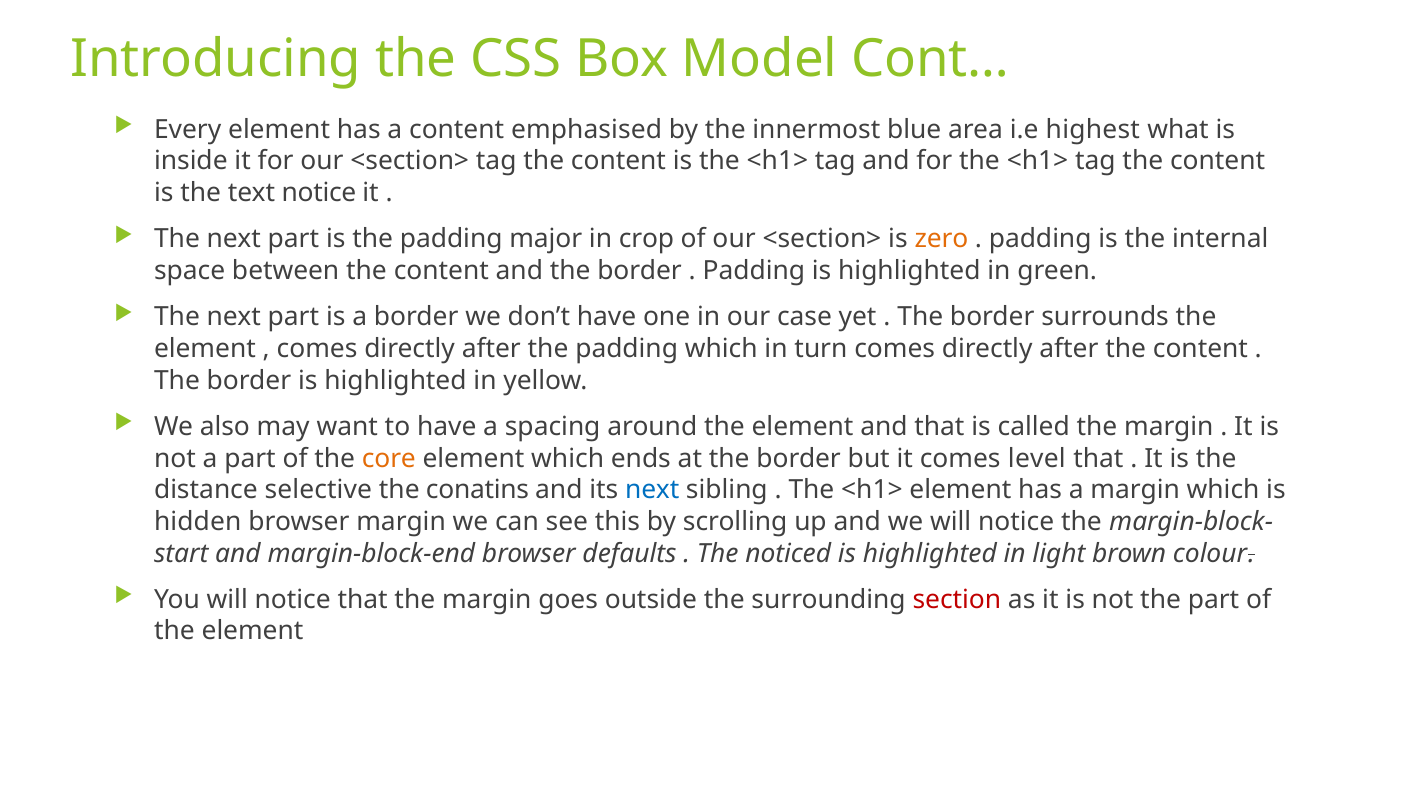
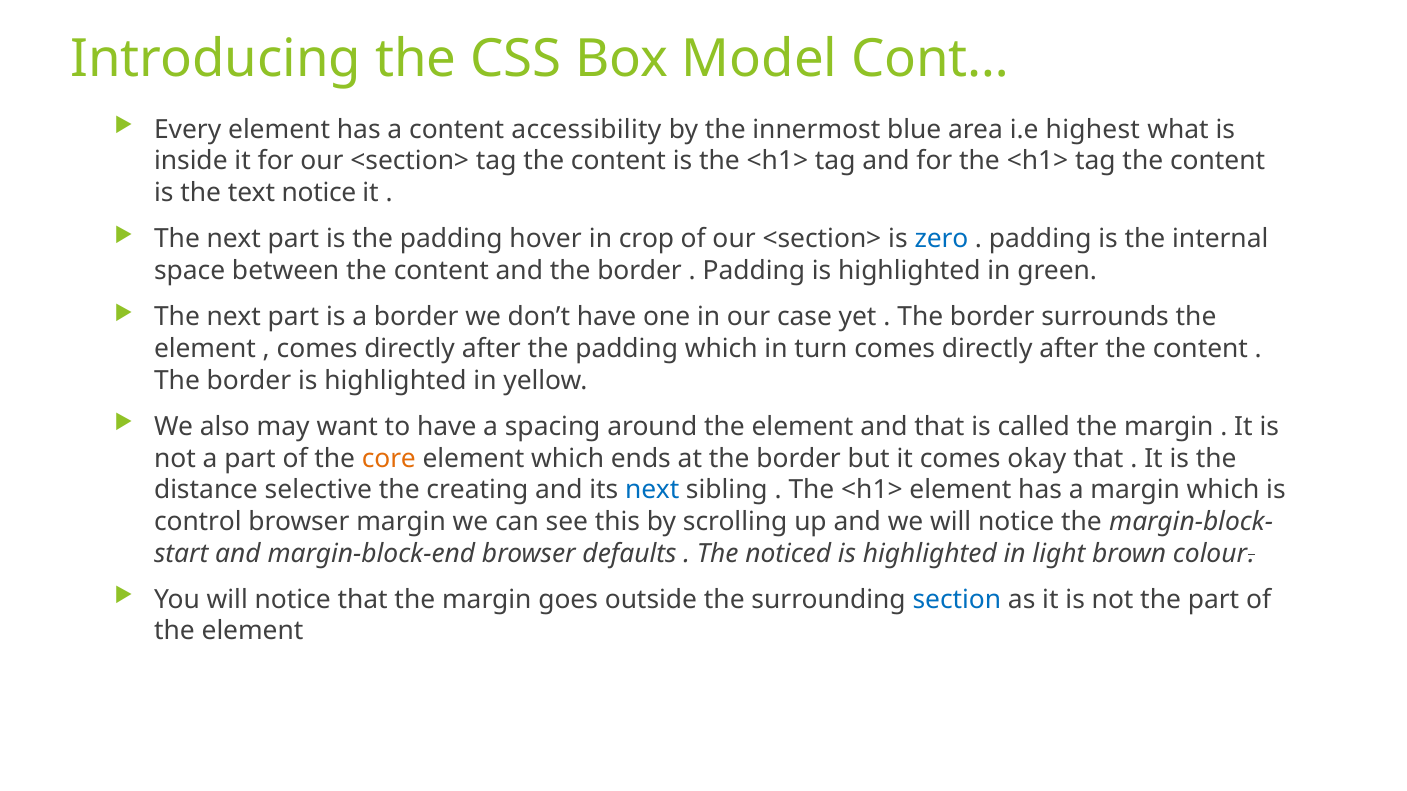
emphasised: emphasised -> accessibility (586, 130)
major: major -> hover (546, 239)
zero colour: orange -> blue (941, 239)
level: level -> okay (1037, 459)
conatins: conatins -> creating (477, 490)
hidden: hidden -> control (198, 522)
section colour: red -> blue (957, 600)
